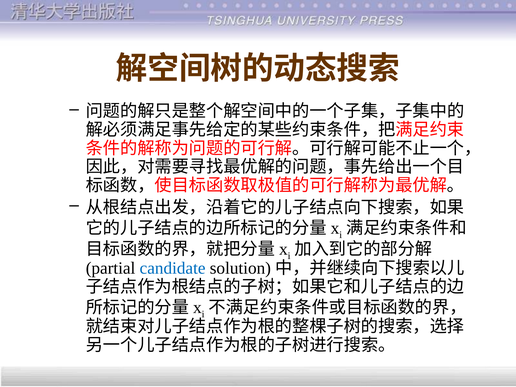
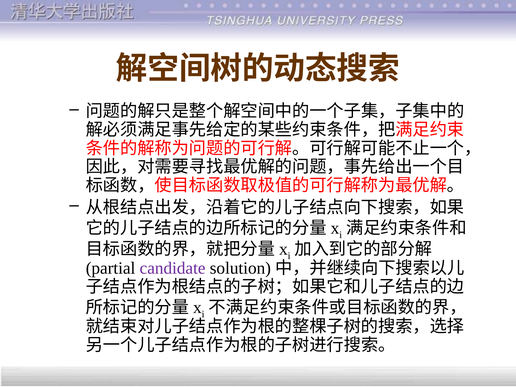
candidate colour: blue -> purple (173, 268)
